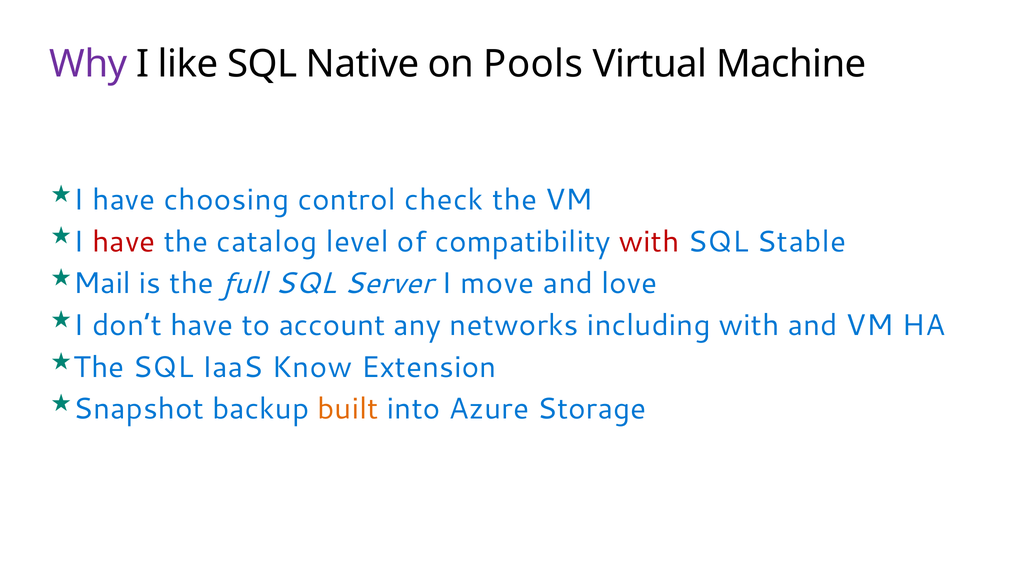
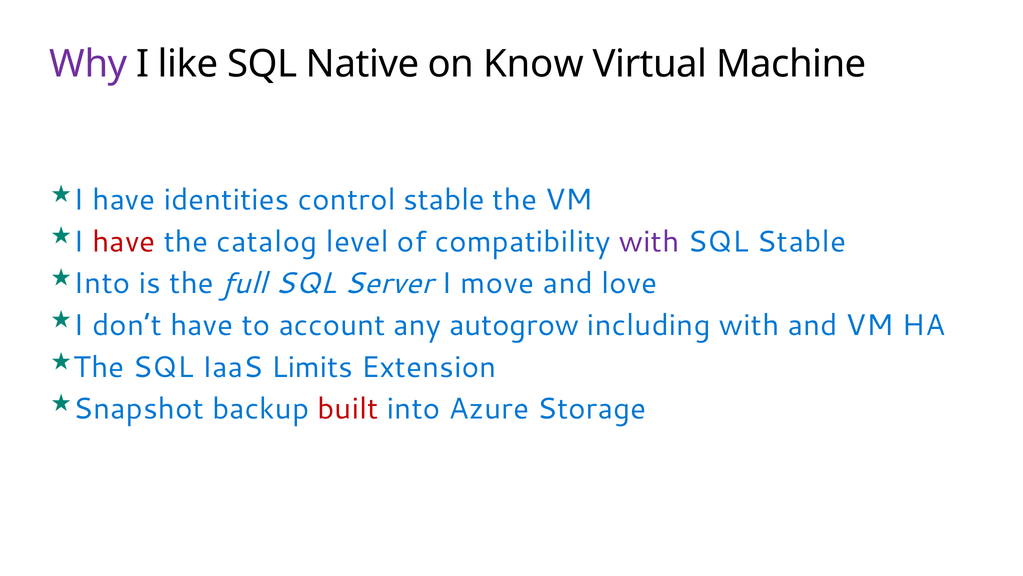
Pools: Pools -> Know (533, 64)
choosing: choosing -> identities (227, 200)
control check: check -> stable (444, 200)
with colour: red -> purple (649, 241)
Mail: Mail -> Into (102, 283)
networks: networks -> autogrow (514, 325)
Know: Know -> Limits (312, 367)
built colour: orange -> red (348, 409)
